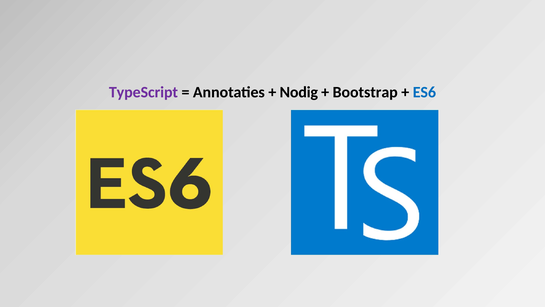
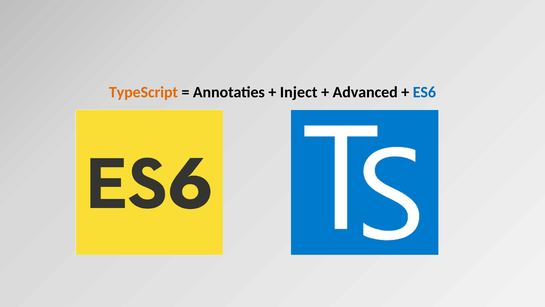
TypeScript colour: purple -> orange (143, 92)
Nodig: Nodig -> Inject (299, 92)
Bootstrap: Bootstrap -> Advanced (365, 92)
